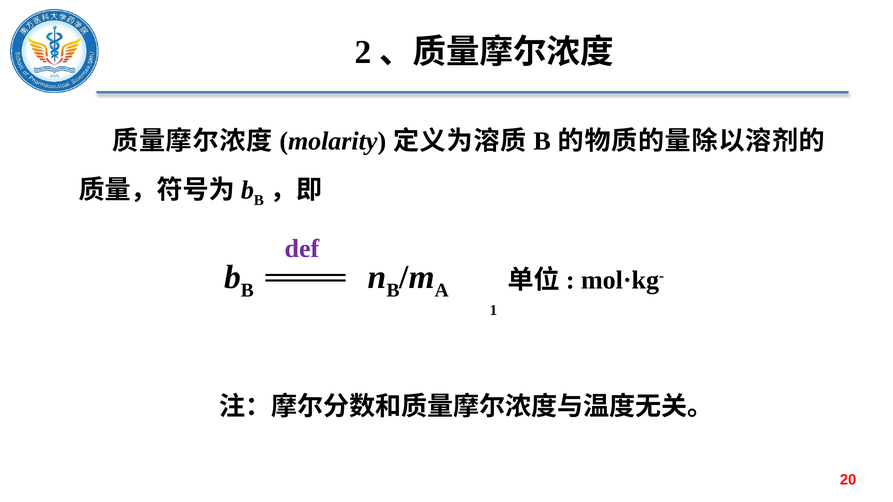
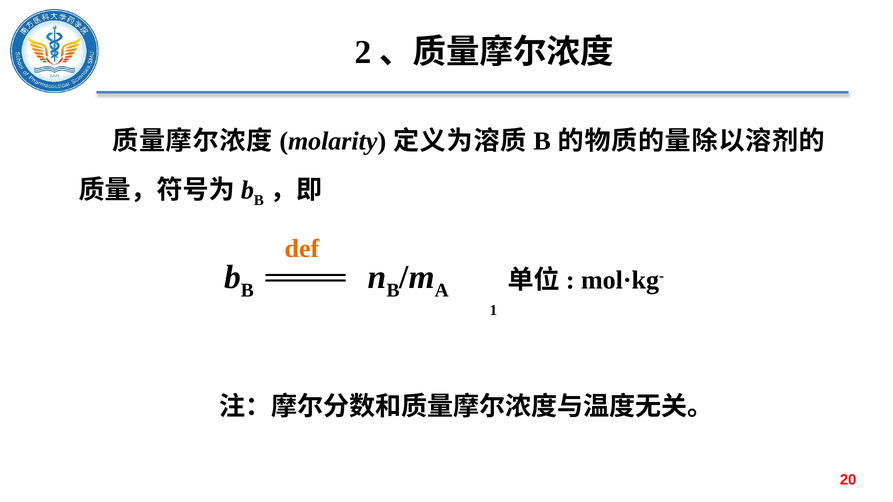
def colour: purple -> orange (302, 249)
